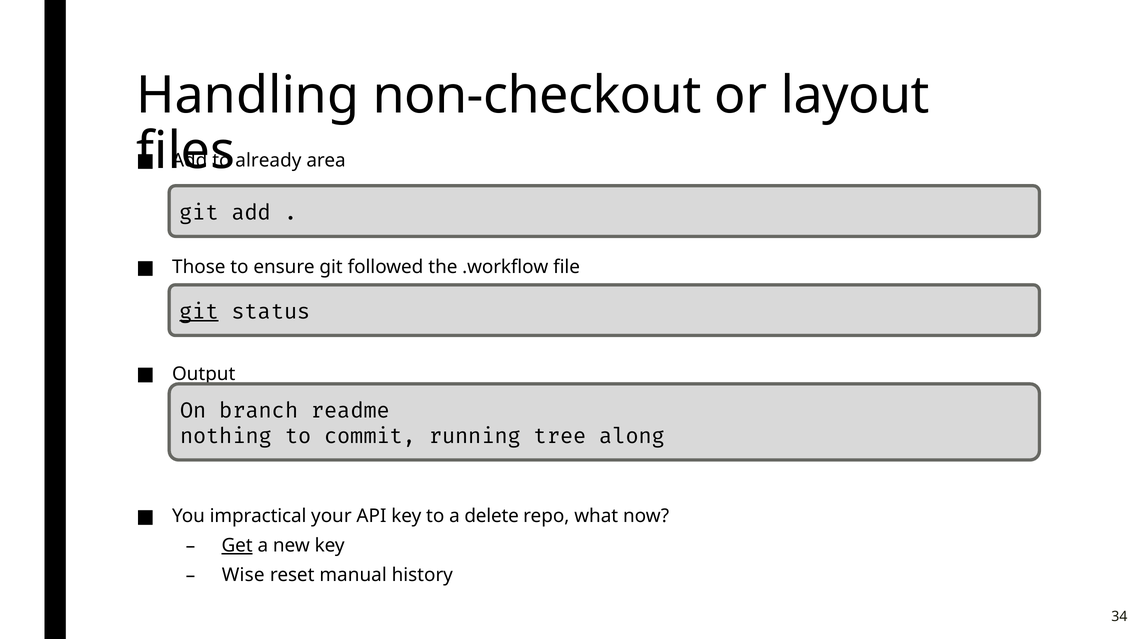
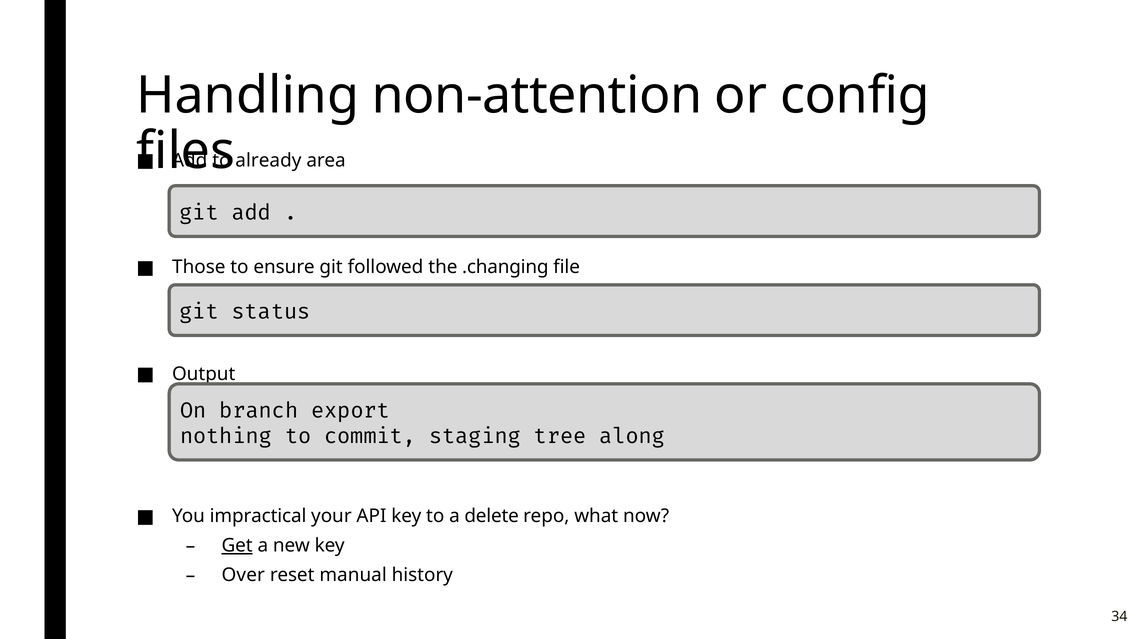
non-checkout: non-checkout -> non-attention (537, 95)
layout: layout -> config (855, 95)
.workflow: .workflow -> .changing (505, 267)
git underline: present -> none (199, 312)
readme: readme -> export (351, 411)
running: running -> staging (475, 436)
Wise: Wise -> Over (243, 575)
